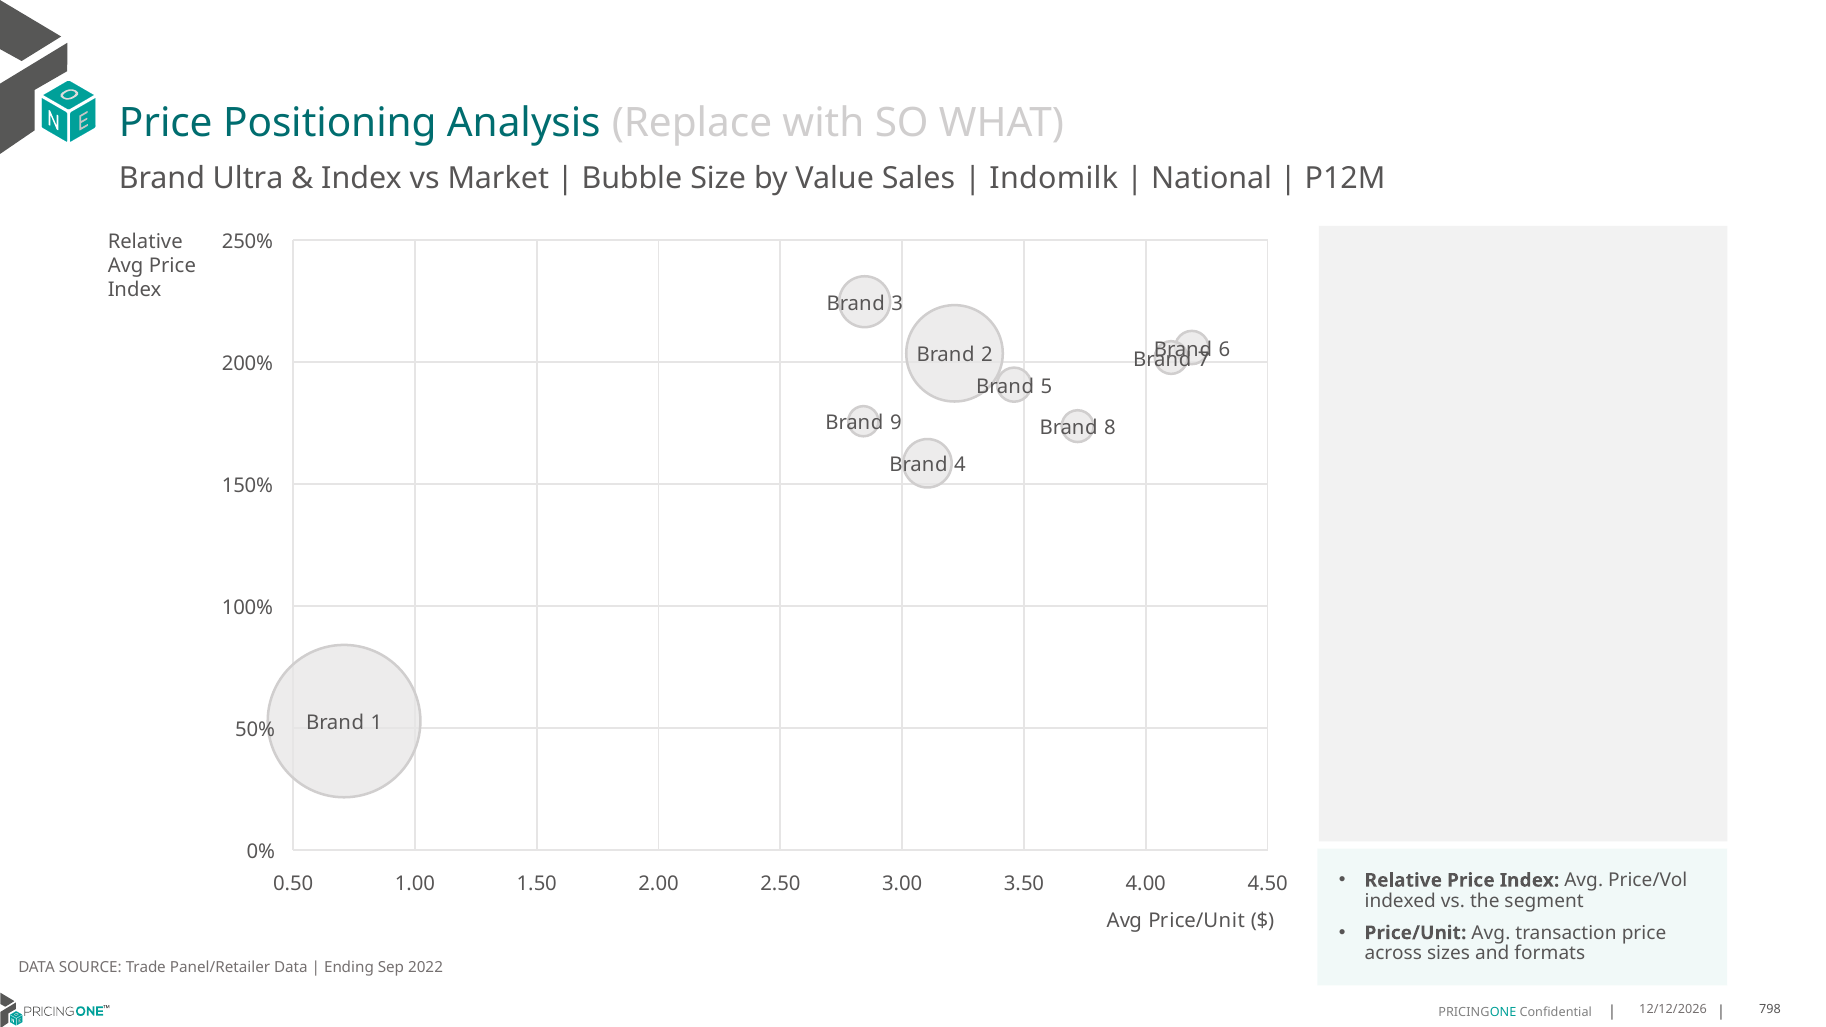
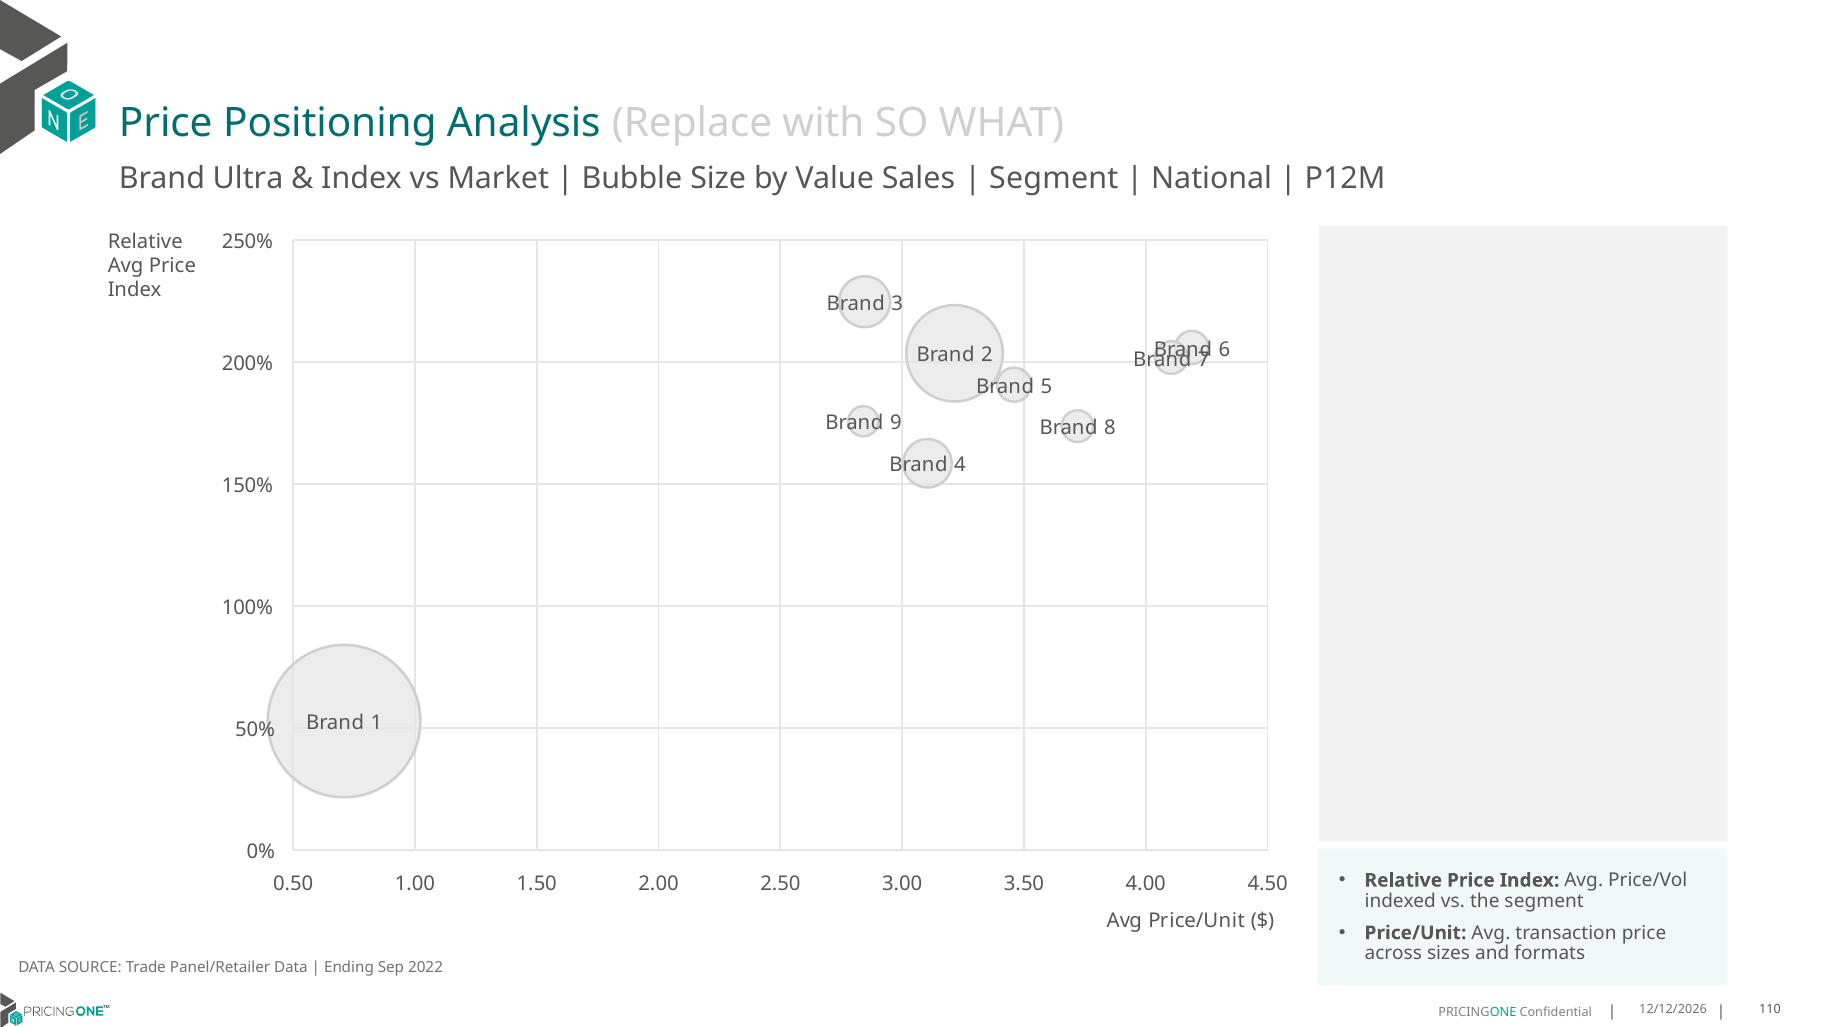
Indomilk: Indomilk -> Segment (1054, 178)
798: 798 -> 110 (1770, 1010)
